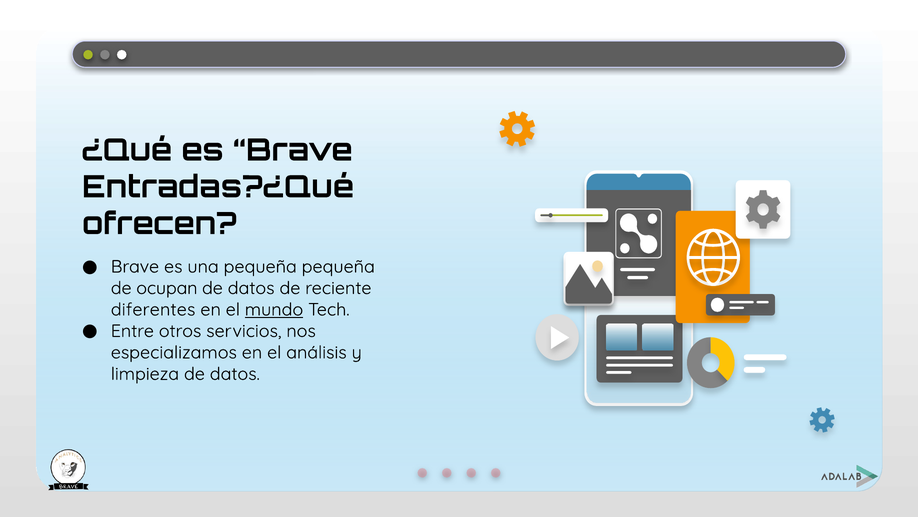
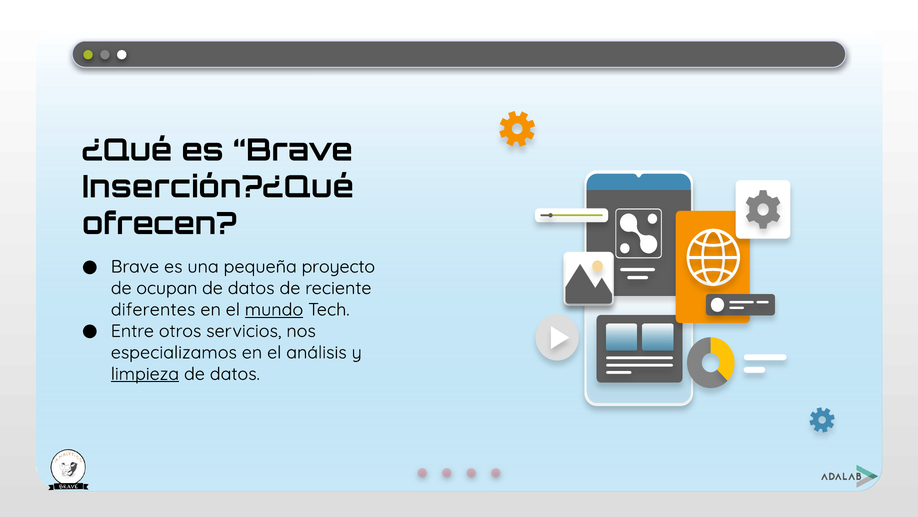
Entradas?¿Qué: Entradas?¿Qué -> Inserción?¿Qué (218, 187)
pequeña pequeña: pequeña -> proyecto (338, 266)
limpieza underline: none -> present (145, 374)
